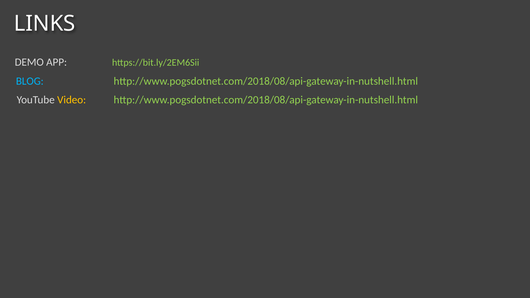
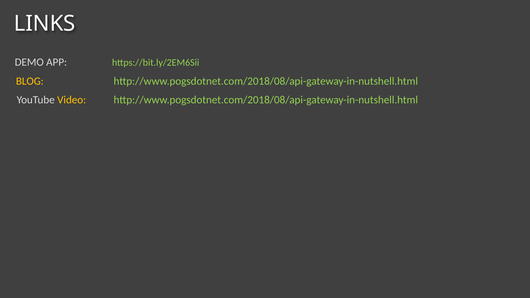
BLOG colour: light blue -> yellow (30, 81)
